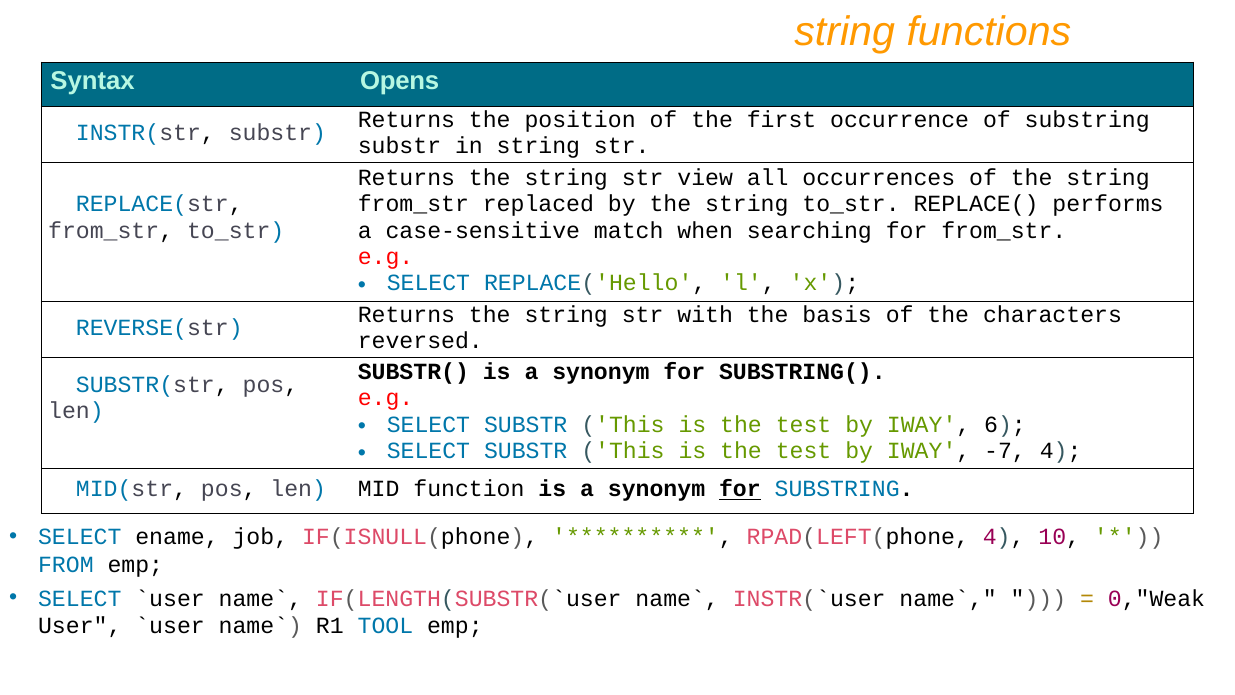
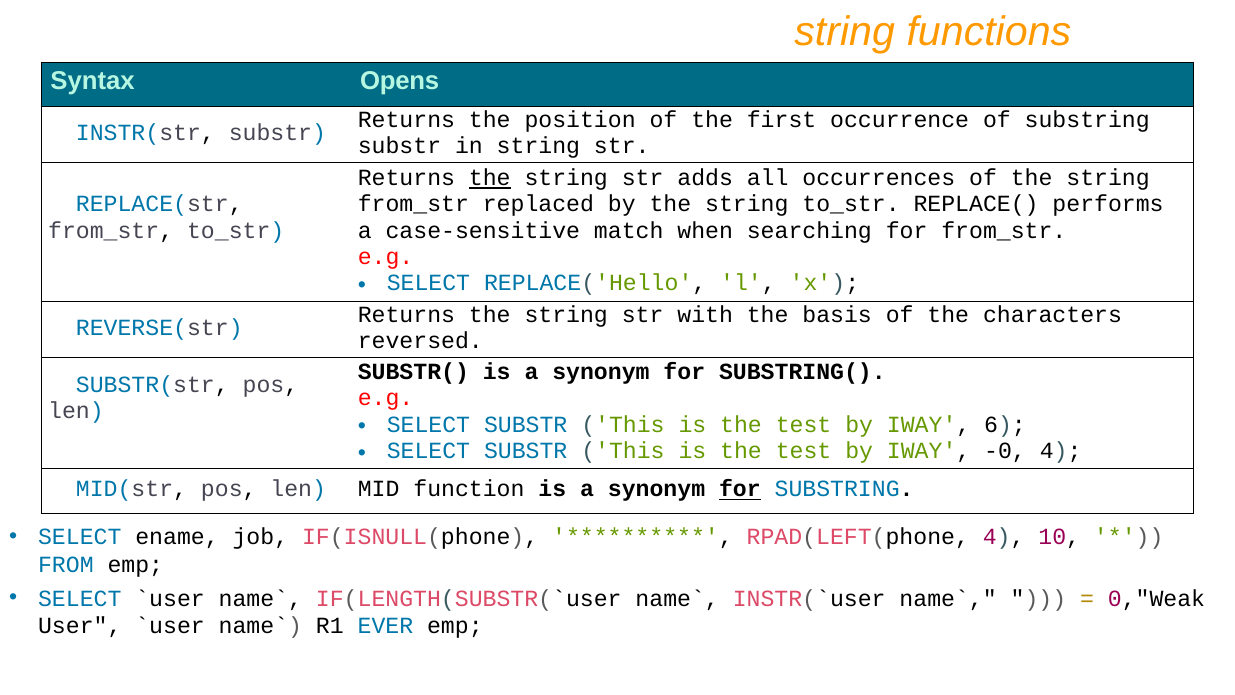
the underline: none -> present (490, 178)
view: view -> adds (705, 178)
-7: -7 -> -0 (1005, 450)
TOOL: TOOL -> EVER (385, 626)
